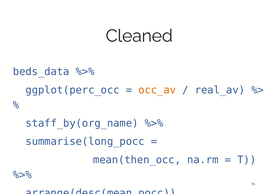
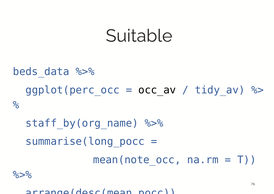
Cleaned: Cleaned -> Suitable (139, 36)
occ_av colour: orange -> black (157, 90)
real_av: real_av -> tidy_av (220, 90)
mean(then_occ: mean(then_occ -> mean(note_occ (137, 160)
